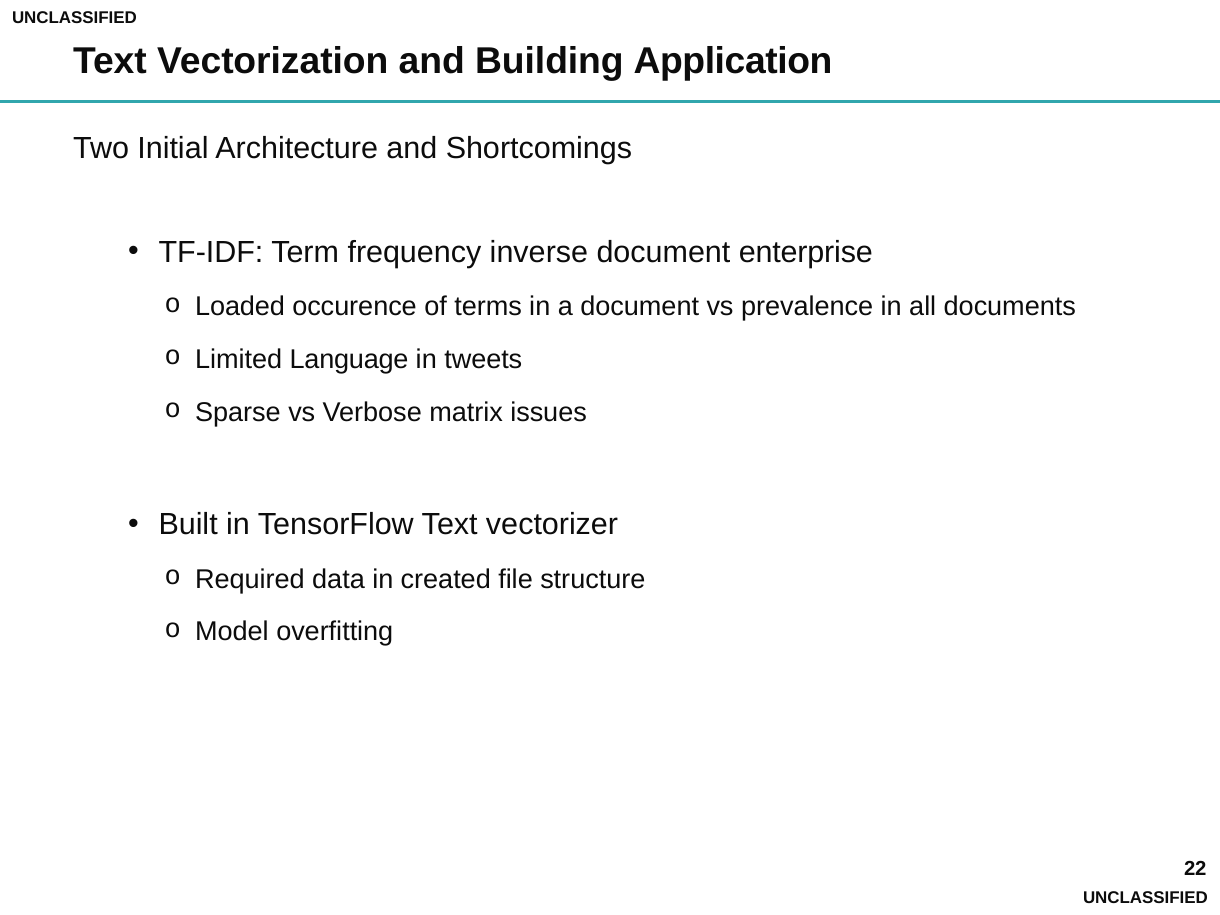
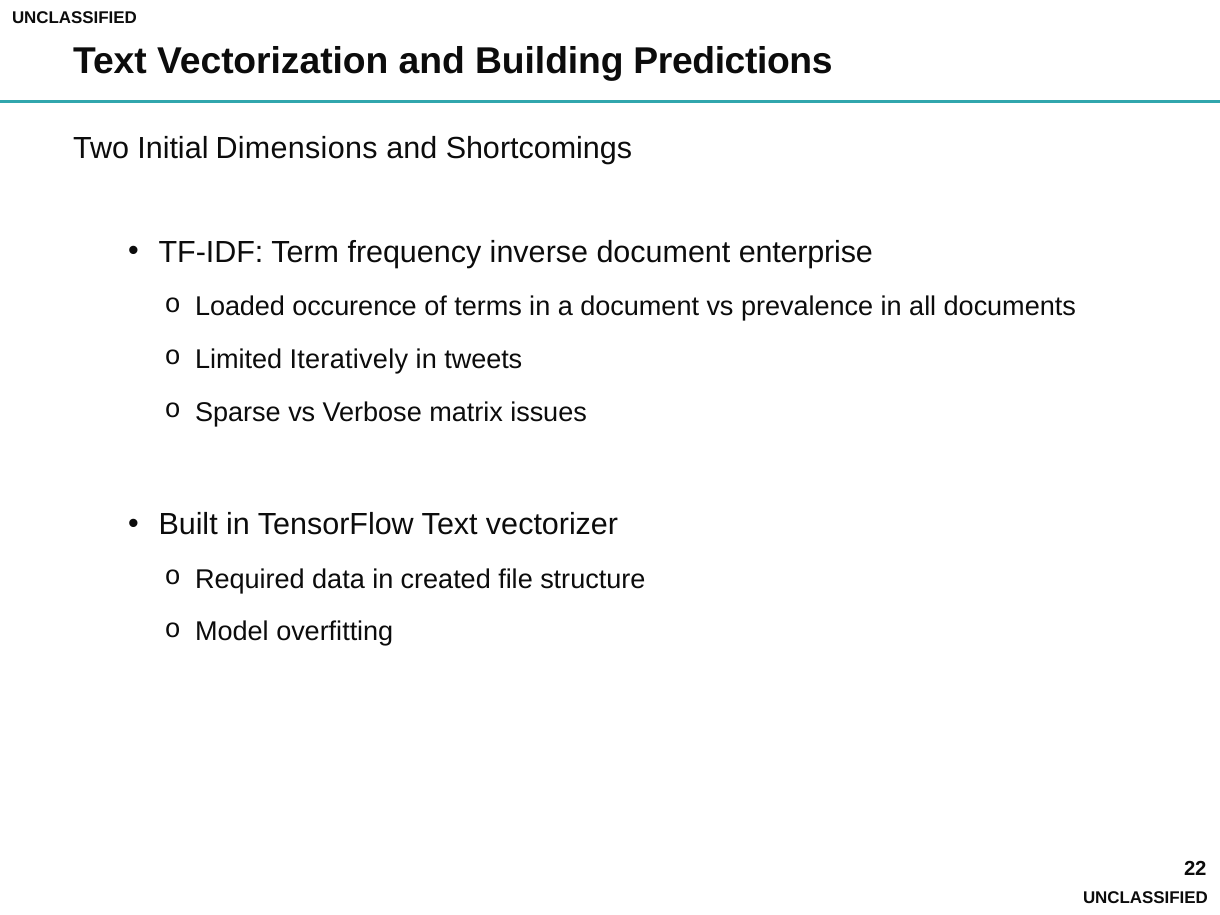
Application: Application -> Predictions (733, 61)
Architecture: Architecture -> Dimensions (297, 149)
Language: Language -> Iteratively (349, 360)
